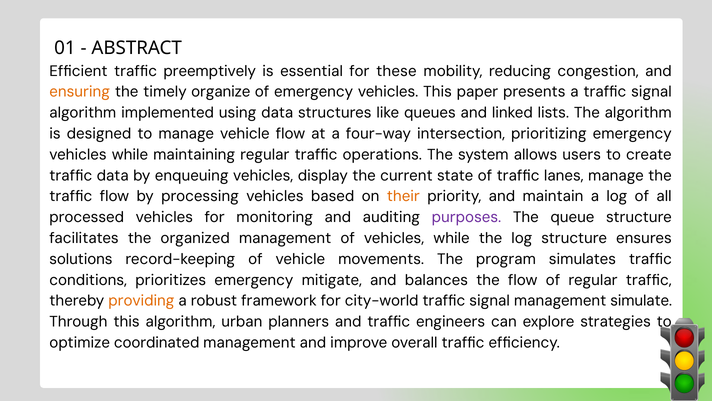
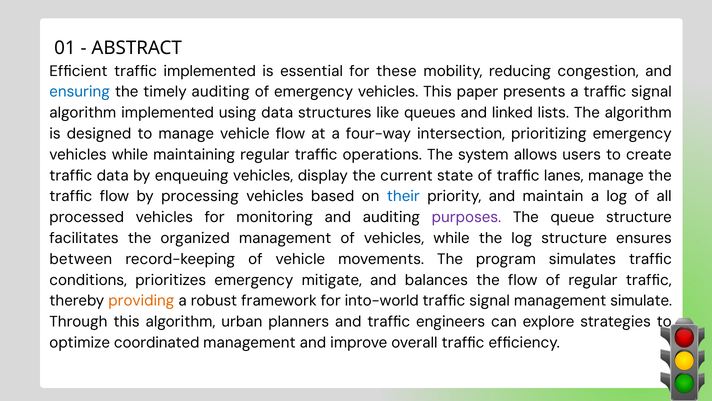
traffic preemptively: preemptively -> implemented (210, 71)
ensuring colour: orange -> blue (80, 92)
timely organize: organize -> auditing (221, 92)
their colour: orange -> blue (403, 196)
solutions: solutions -> between (81, 259)
city-world: city-world -> into-world (382, 301)
